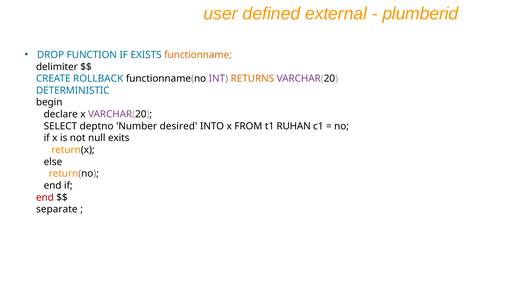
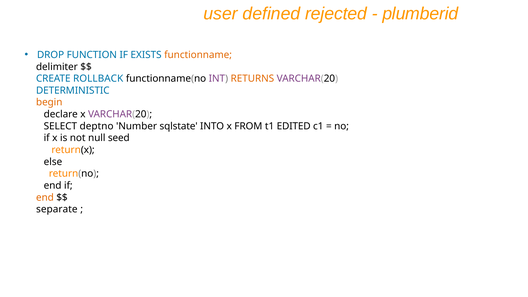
external: external -> rejected (336, 14)
begin colour: black -> orange (49, 102)
desired: desired -> sqlstate (179, 126)
RUHAN: RUHAN -> EDITED (294, 126)
exits: exits -> seed (119, 138)
end colour: red -> orange (45, 197)
